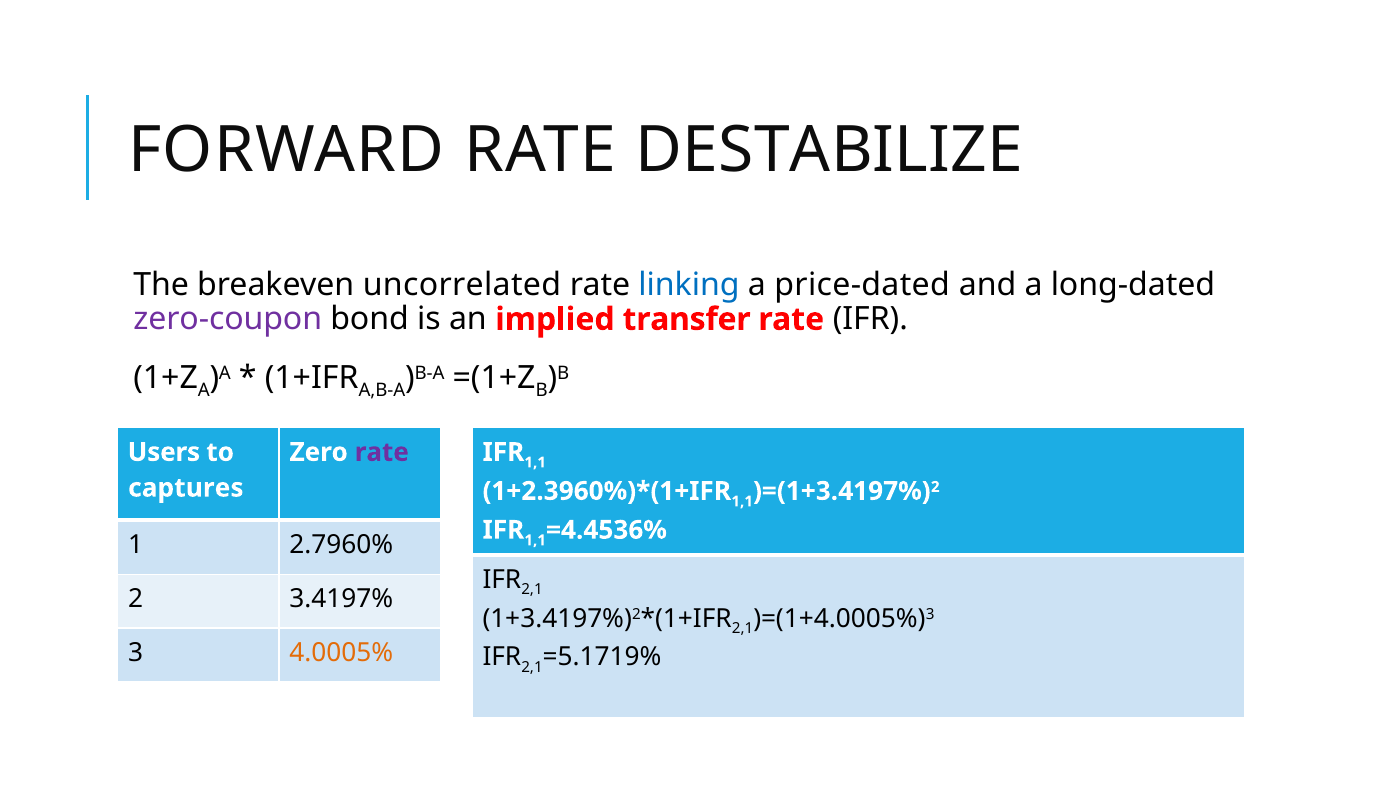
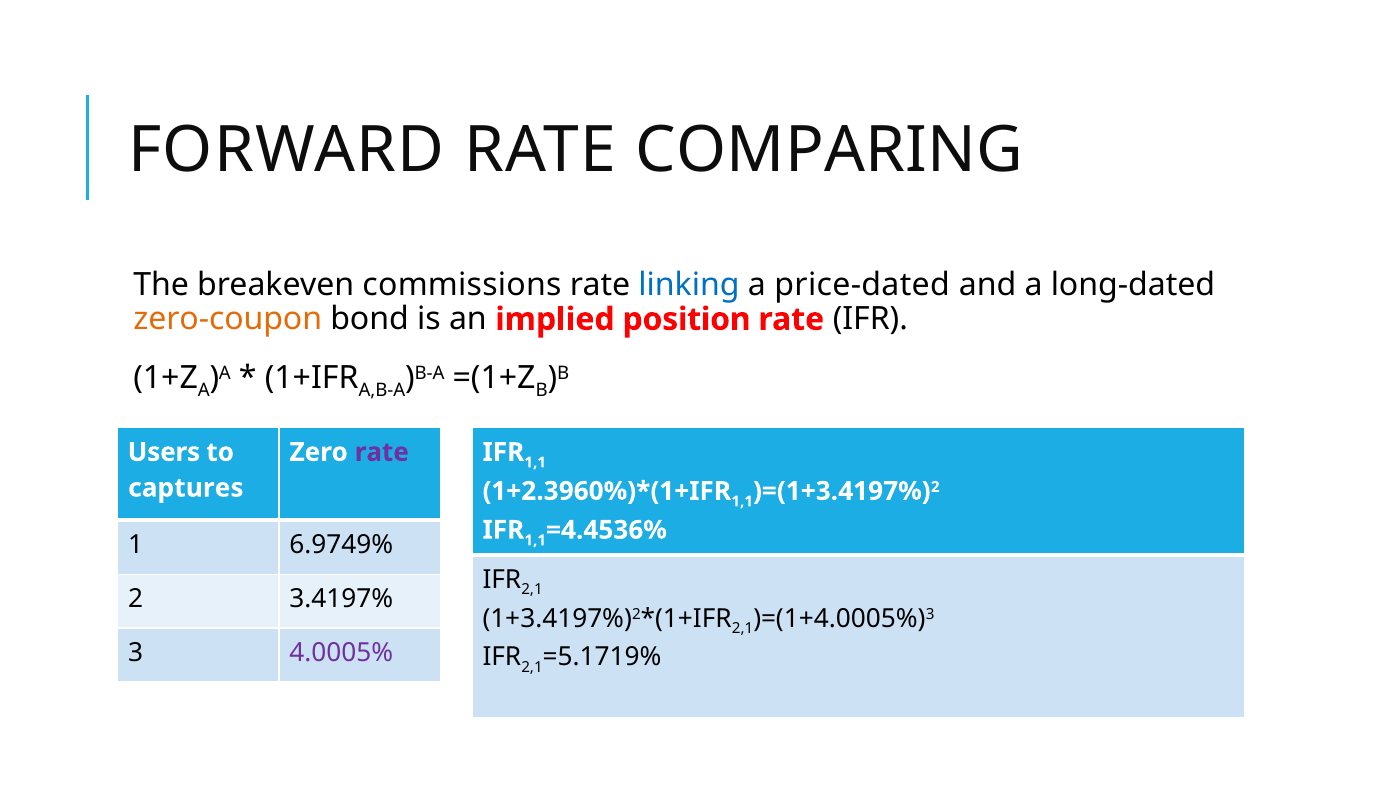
DESTABILIZE: DESTABILIZE -> COMPARING (829, 151)
uncorrelated: uncorrelated -> commissions (462, 285)
zero-coupon colour: purple -> orange (228, 319)
transfer: transfer -> position (687, 319)
2.7960%: 2.7960% -> 6.9749% (341, 545)
4.0005% colour: orange -> purple (341, 653)
